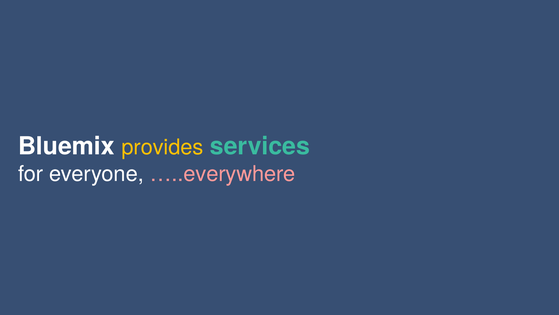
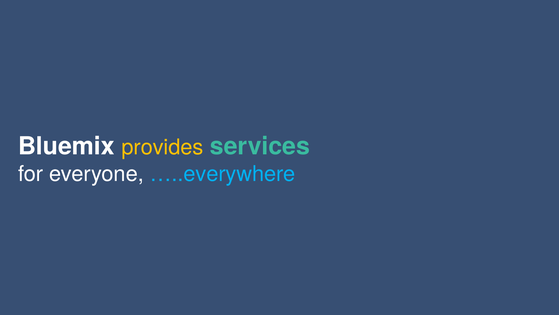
…..everywhere colour: pink -> light blue (223, 174)
